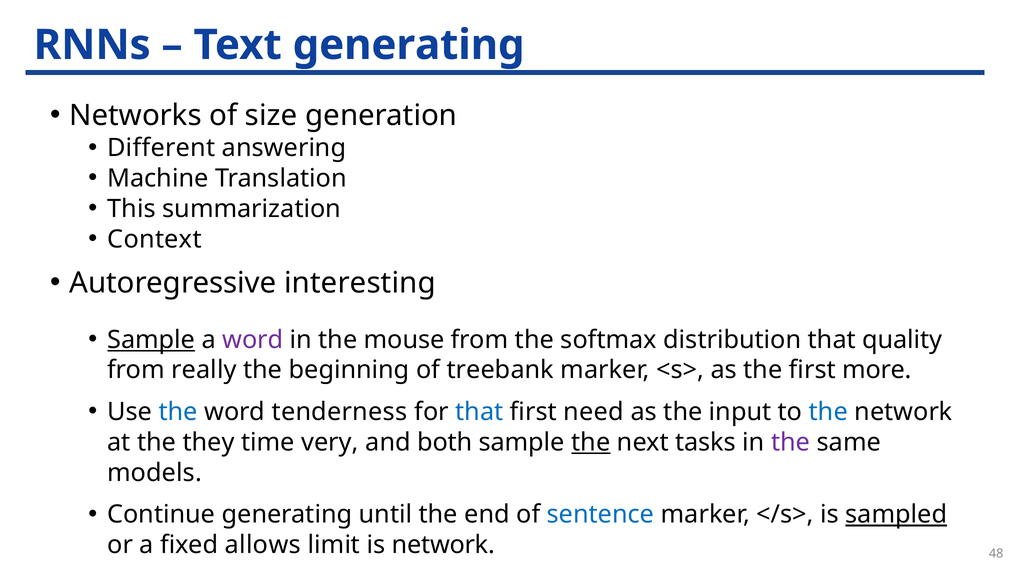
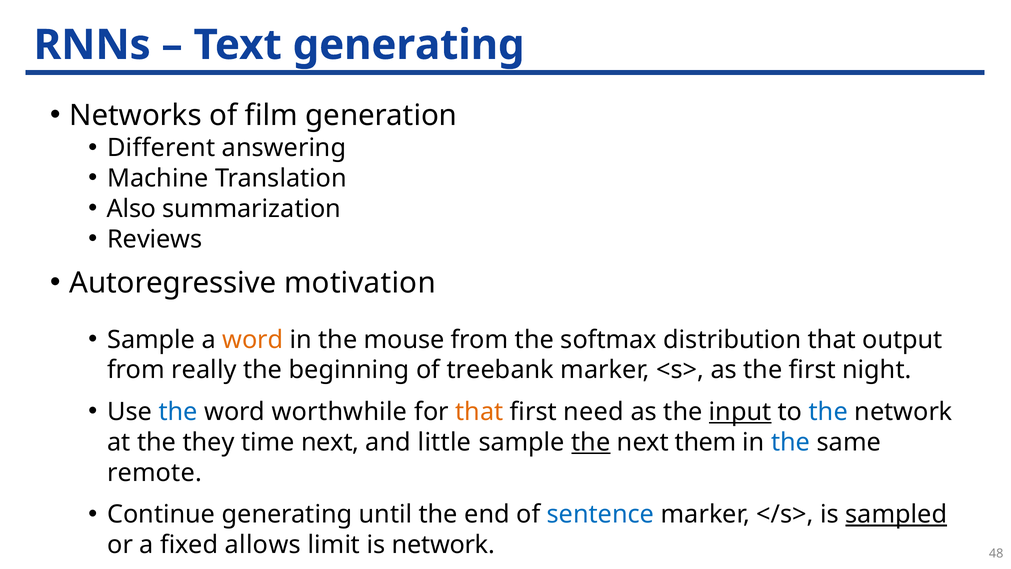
size: size -> film (271, 115)
This: This -> Also (132, 209)
Context: Context -> Reviews (155, 239)
interesting: interesting -> motivation (360, 283)
Sample underline: present -> none (151, 340)
word colour: purple -> orange (253, 340)
quality: quality -> output (902, 340)
more: more -> night (877, 370)
tenderness: tenderness -> worthwhile (339, 412)
that colour: blue -> orange (479, 412)
input underline: none -> present (740, 412)
time very: very -> next (330, 442)
both: both -> little (445, 442)
tasks: tasks -> them (706, 442)
the colour: purple -> blue (791, 442)
models: models -> remote (155, 472)
